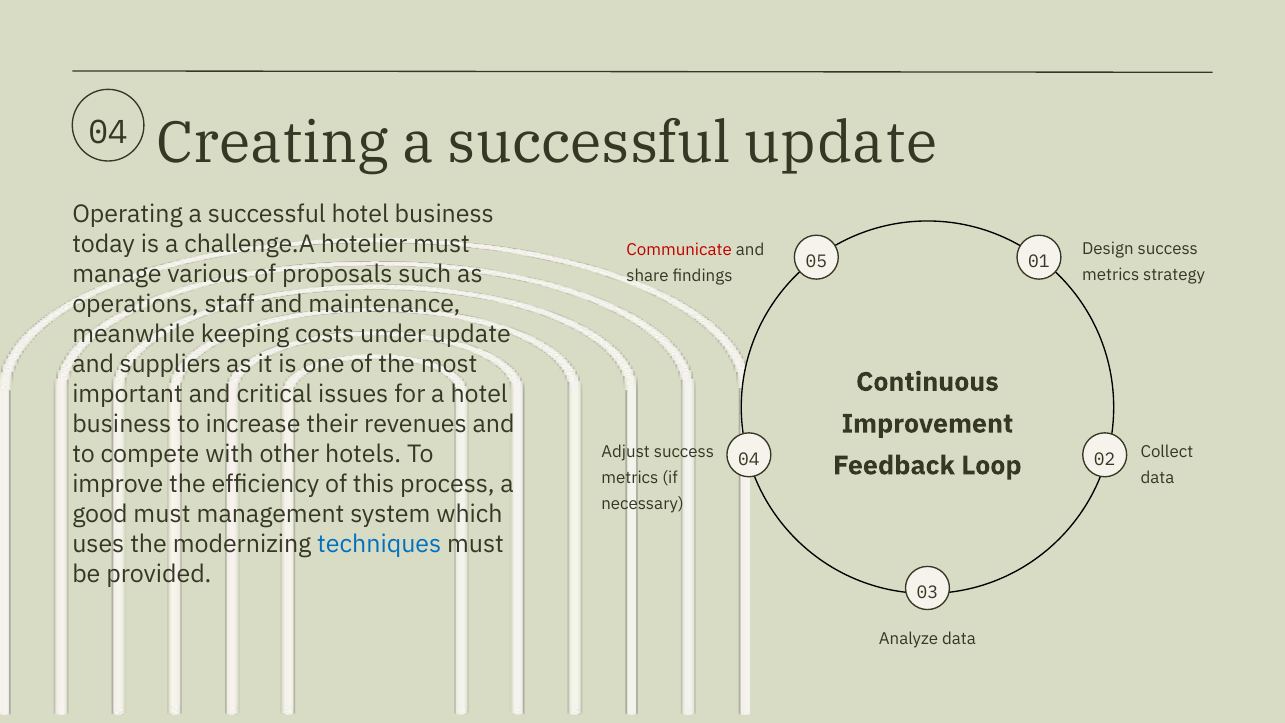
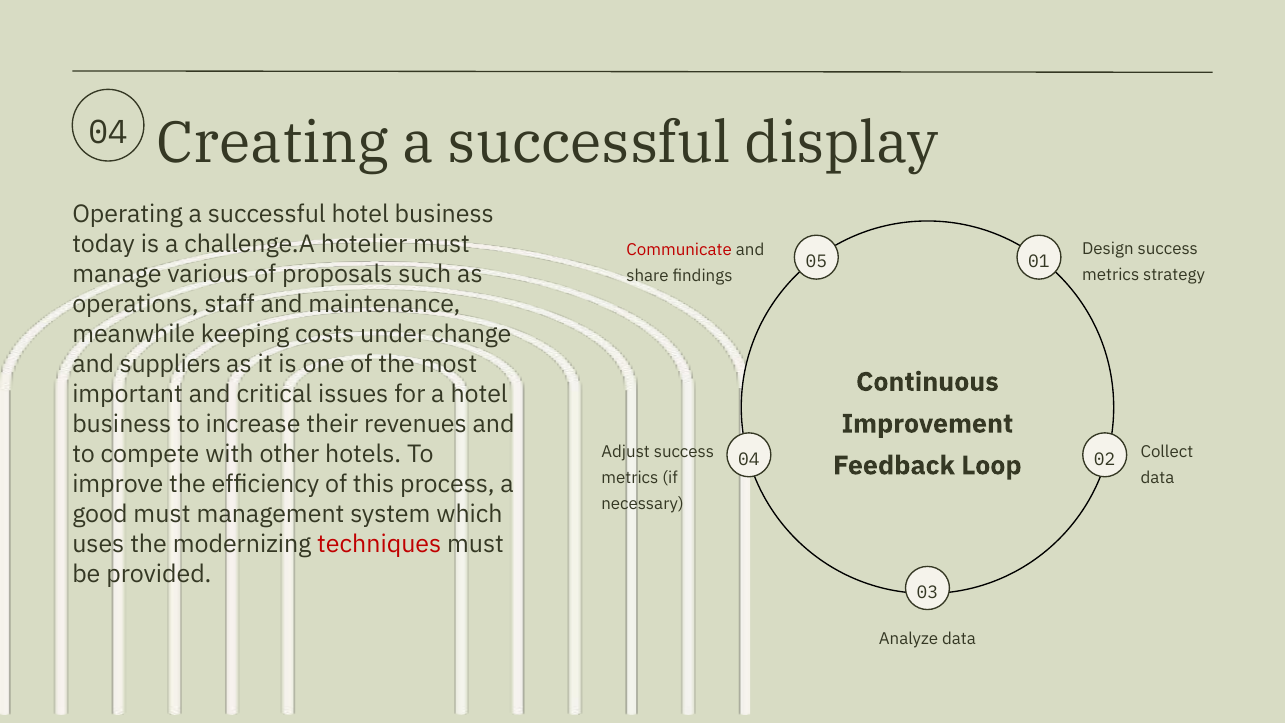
successful update: update -> display (841, 143)
under update: update -> change (471, 335)
techniques colour: blue -> red (379, 545)
